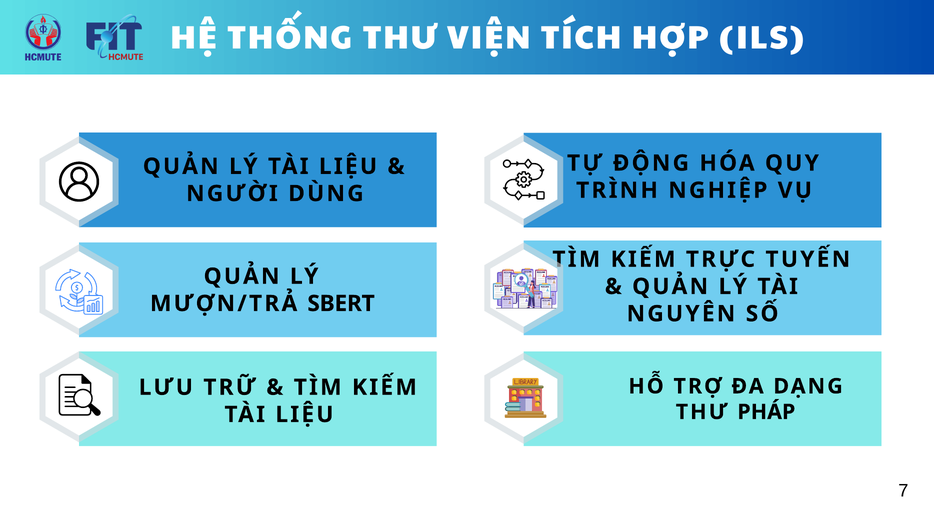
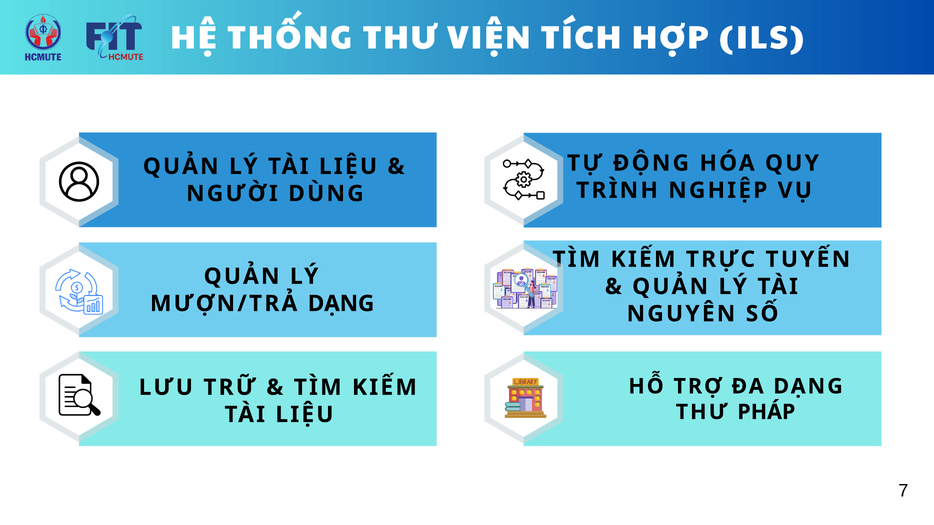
MƯỢN/TRẢ SBERT: SBERT -> DẠNG (341, 304)
